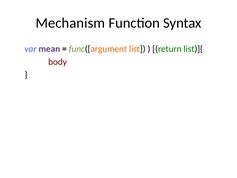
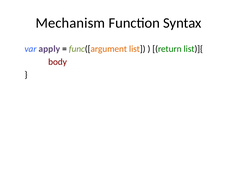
mean: mean -> apply (49, 49)
